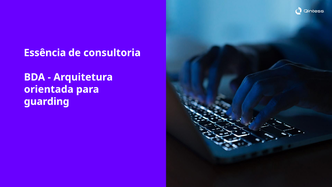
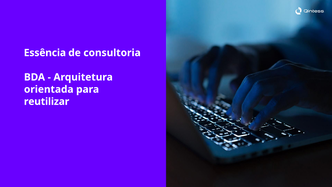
guarding: guarding -> reutilizar (47, 101)
